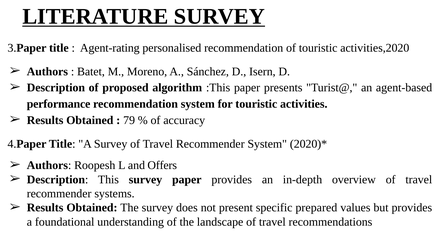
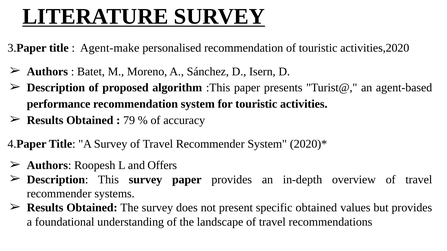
Agent-rating: Agent-rating -> Agent-make (110, 48)
specific prepared: prepared -> obtained (316, 208)
